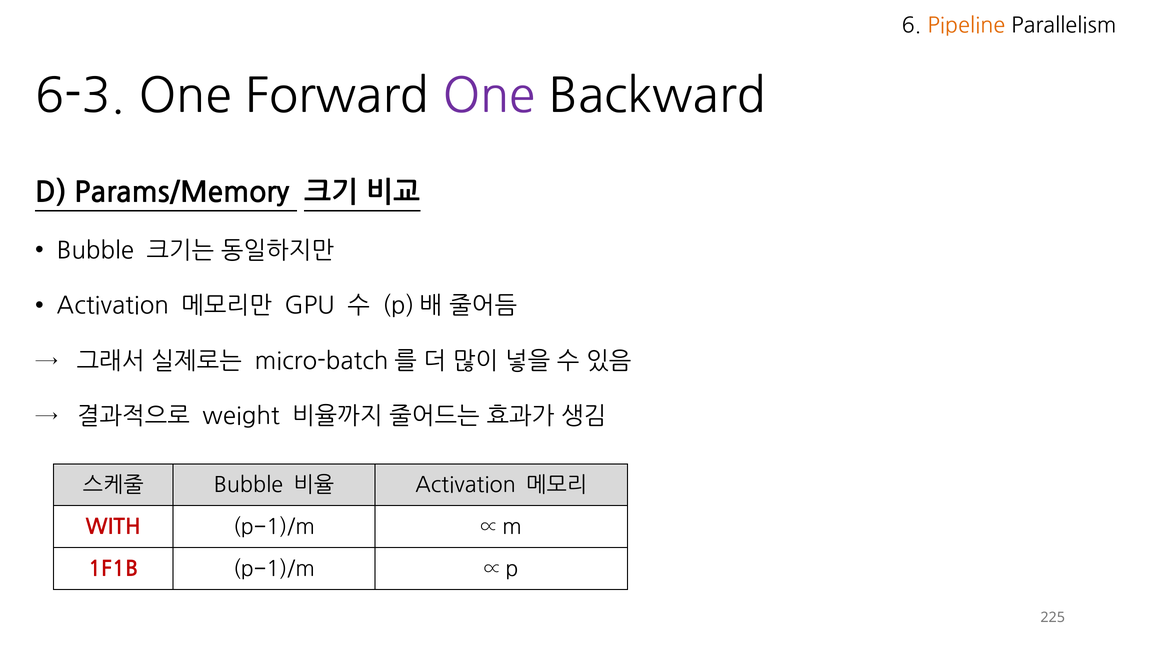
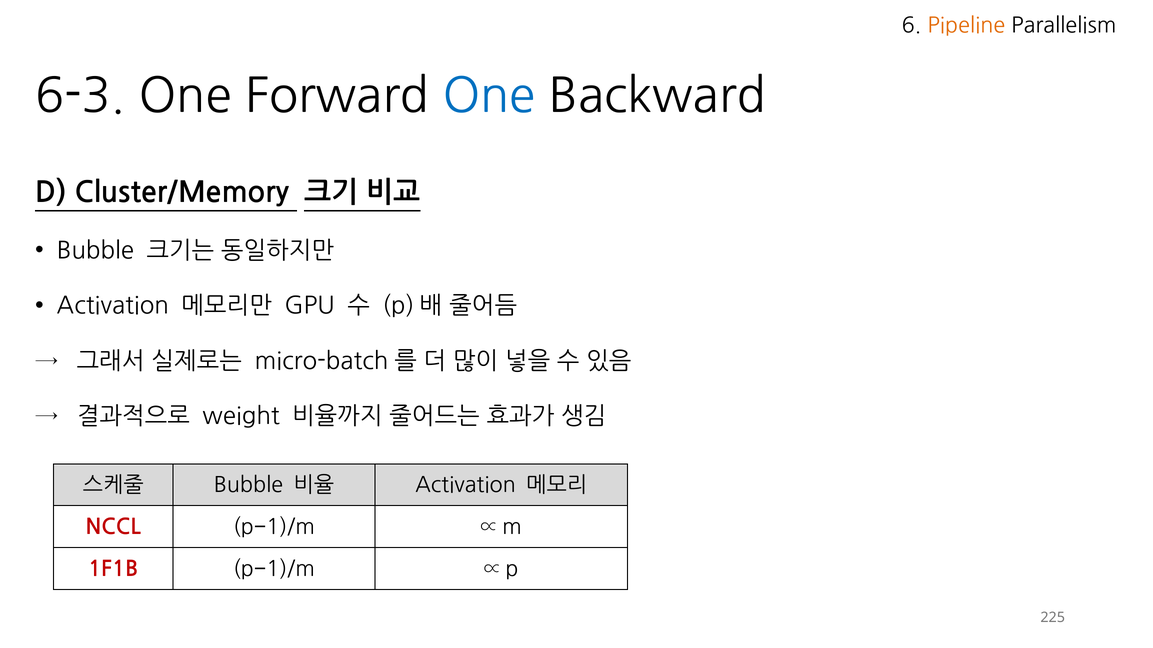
One colour: purple -> blue (489, 96)
Params/Memory: Params/Memory -> Cluster/Memory (182, 193)
WITH: WITH -> NCCL (113, 527)
